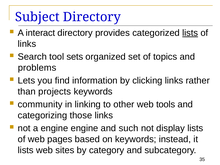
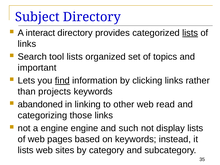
tool sets: sets -> lists (75, 57)
problems: problems -> important (37, 68)
find underline: none -> present (62, 81)
community: community -> abandoned (40, 104)
tools: tools -> read (166, 104)
